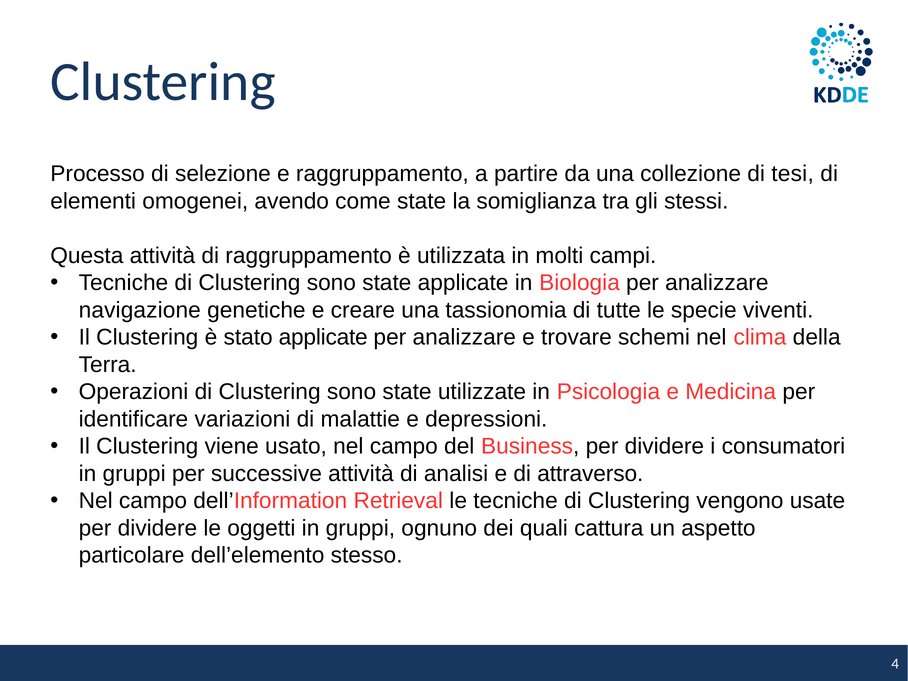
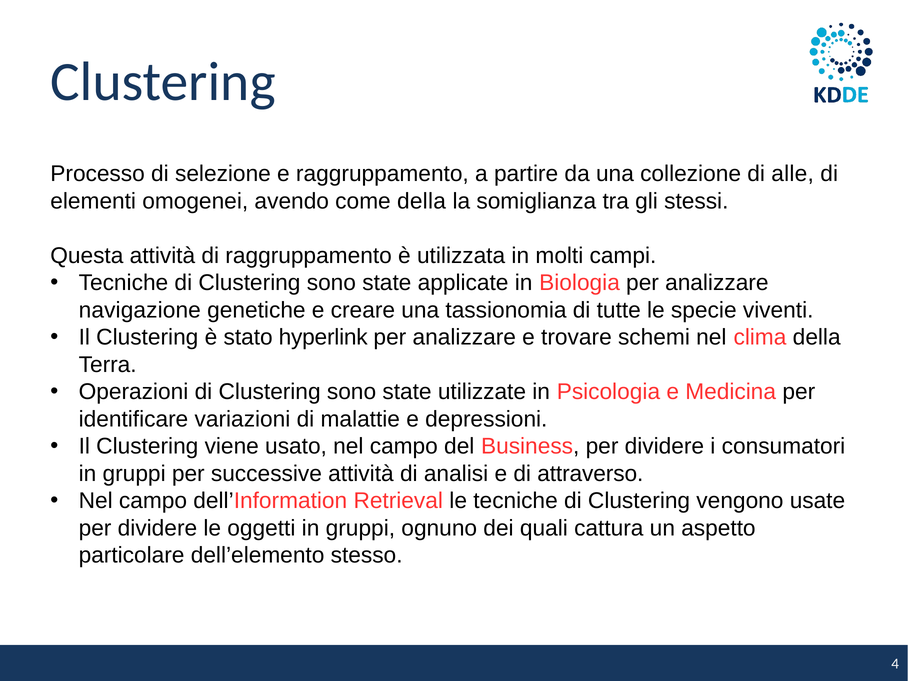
tesi: tesi -> alle (793, 174)
come state: state -> della (421, 201)
stato applicate: applicate -> hyperlink (323, 337)
